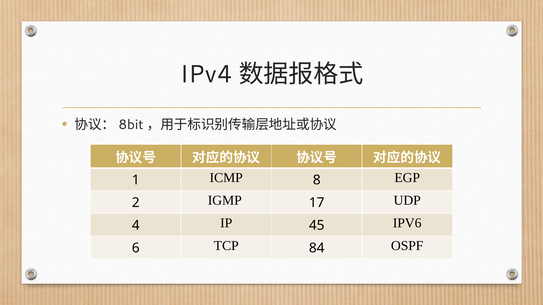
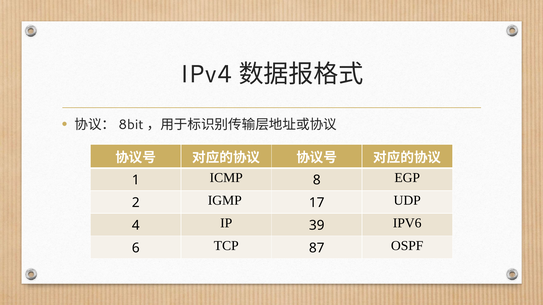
45: 45 -> 39 (317, 226)
84: 84 -> 87 (317, 248)
